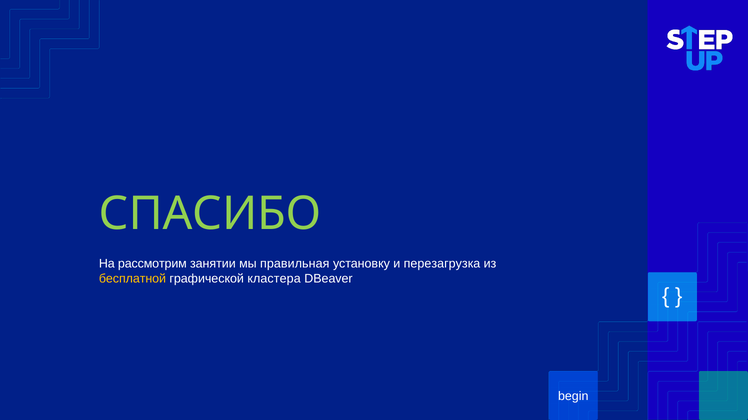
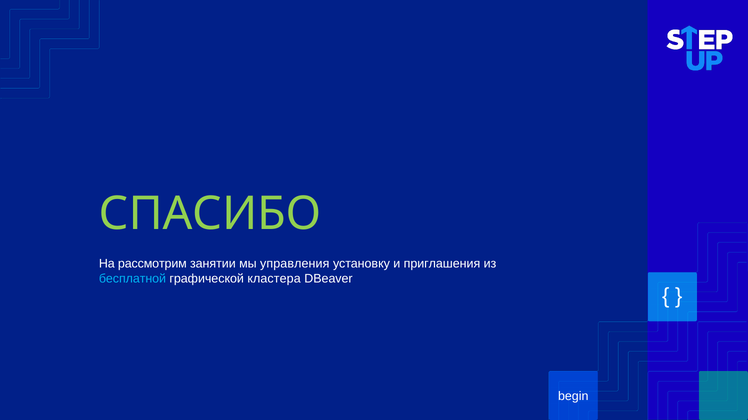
правильная: правильная -> управления (295, 264)
перезагрузка: перезагрузка -> приглашения (442, 264)
бесплатной colour: yellow -> light blue (132, 279)
